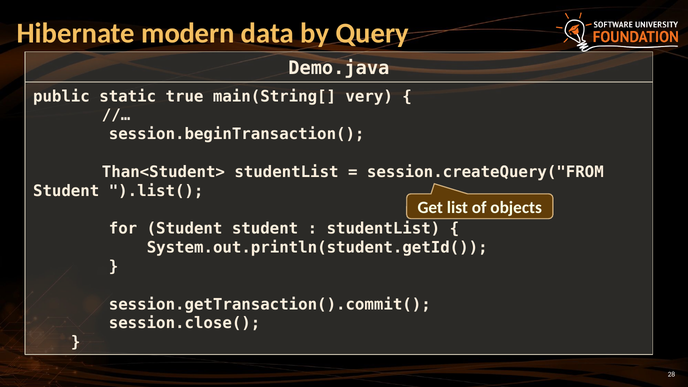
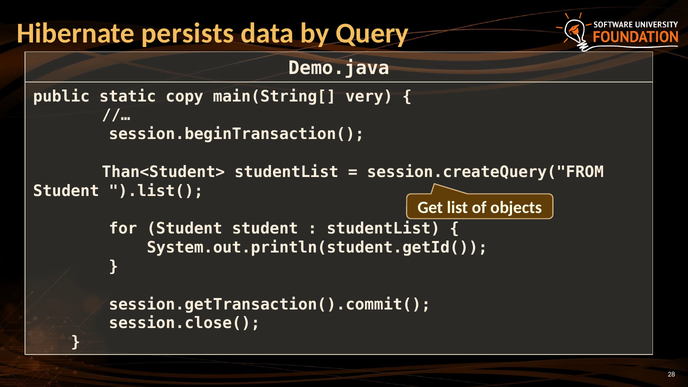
modern: modern -> persists (188, 33)
true: true -> copy (185, 96)
